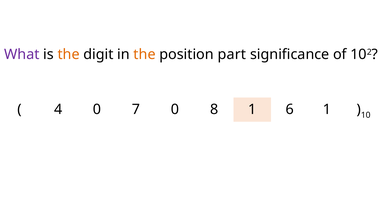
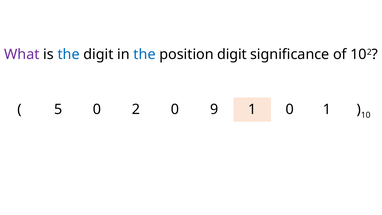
the colour: orange -> blue (69, 54)
the colour: orange -> blue (145, 54)
position part: part -> digit (232, 54)
4: 4 -> 5 (58, 109)
7: 7 -> 2 (136, 109)
8: 8 -> 9 (214, 109)
1 6: 6 -> 0 (290, 109)
